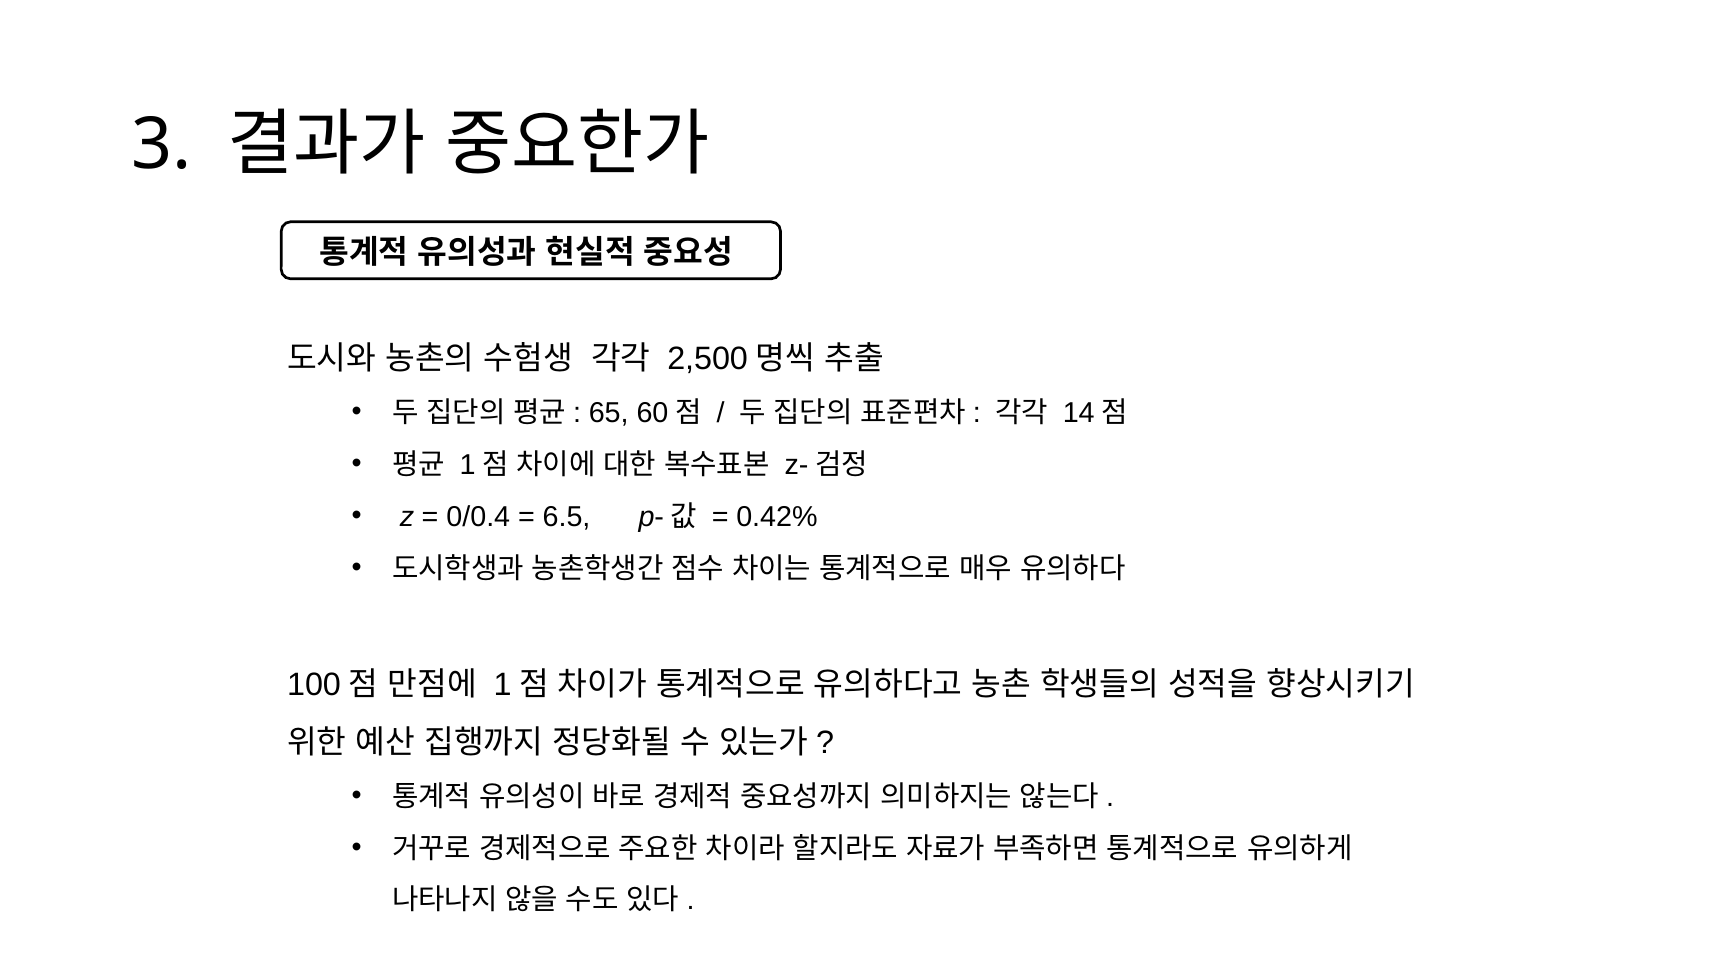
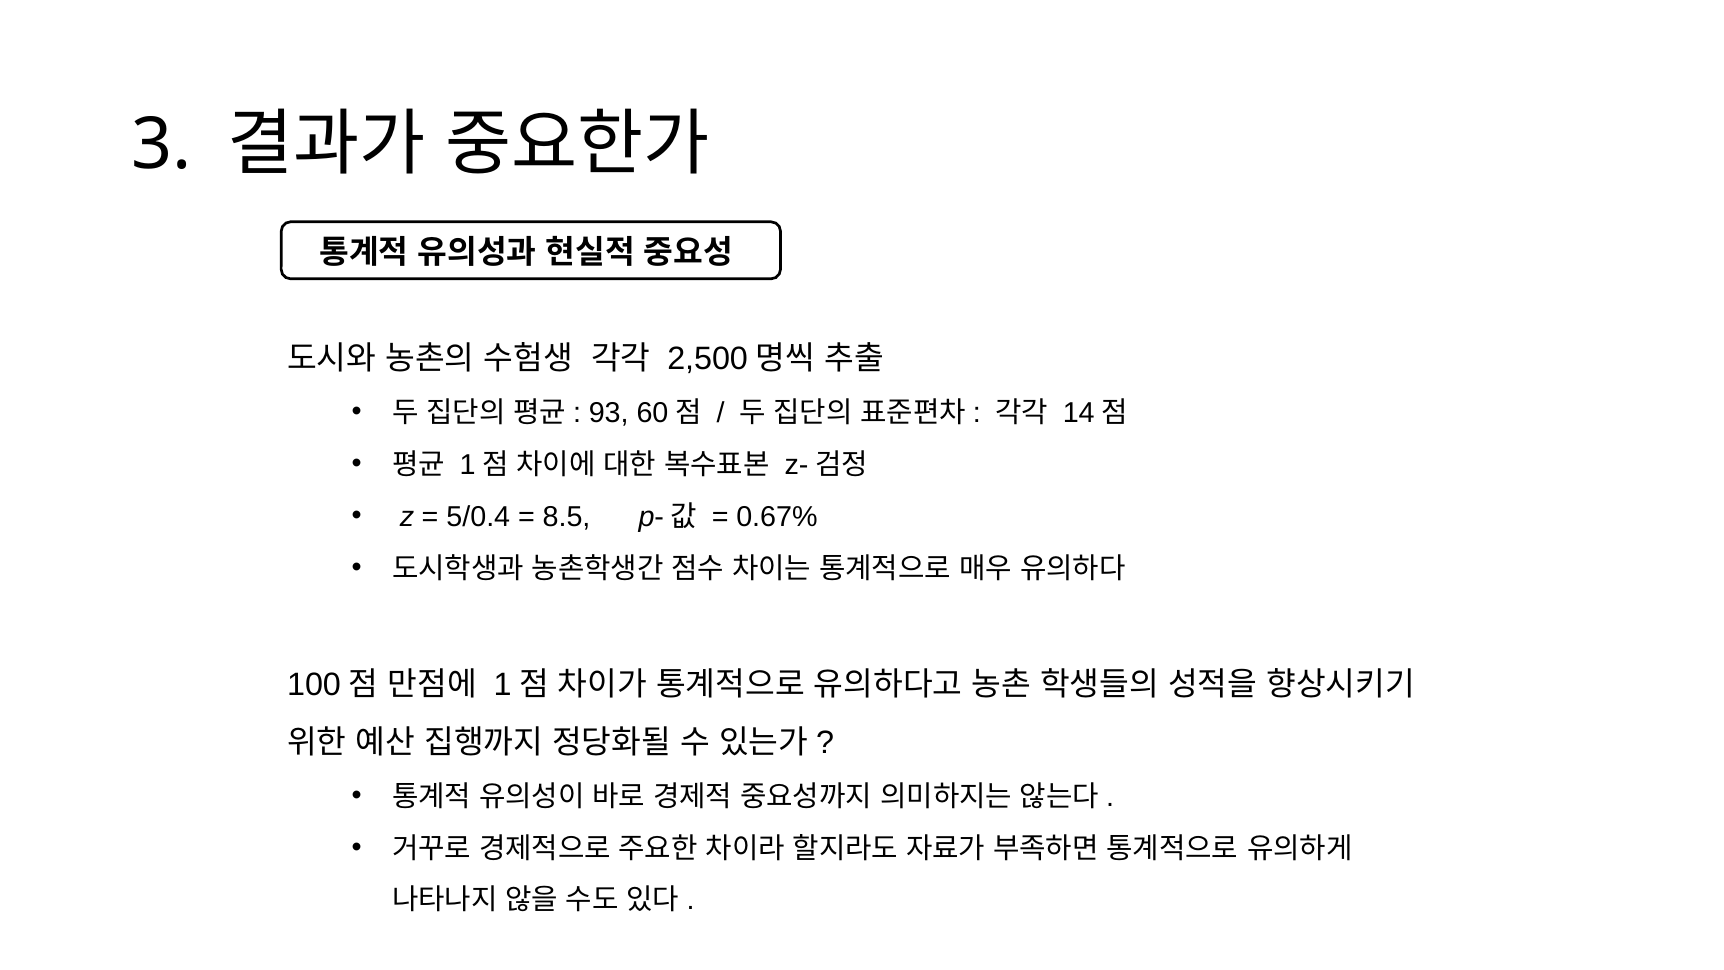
65: 65 -> 93 (609, 413)
0/0.4: 0/0.4 -> 5/0.4 (478, 517)
6.5: 6.5 -> 8.5 (567, 517)
0.42%: 0.42% -> 0.67% (777, 517)
